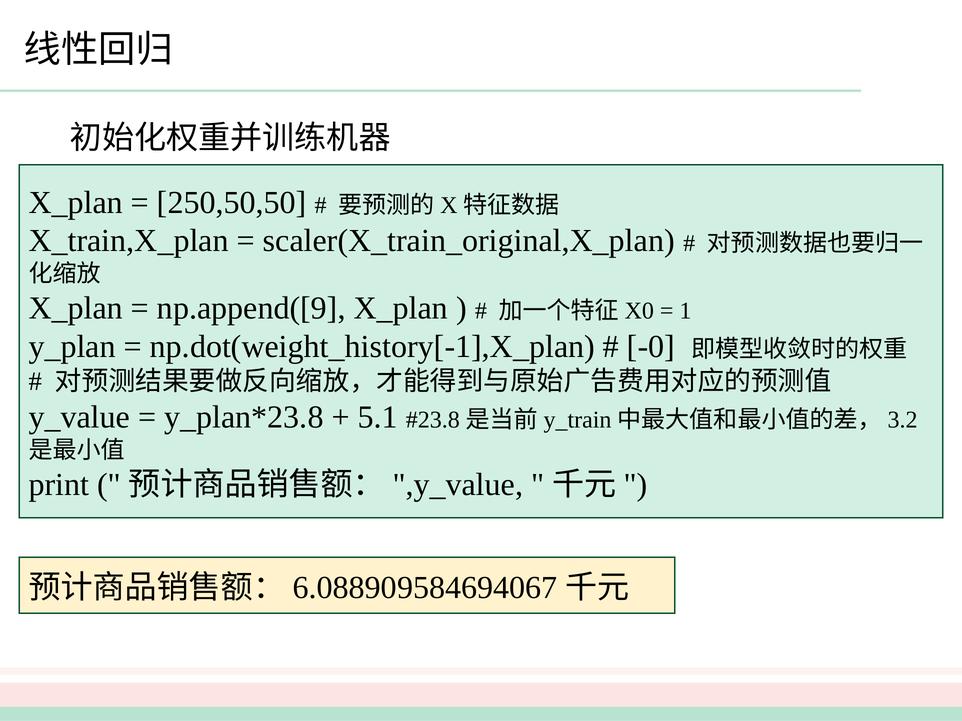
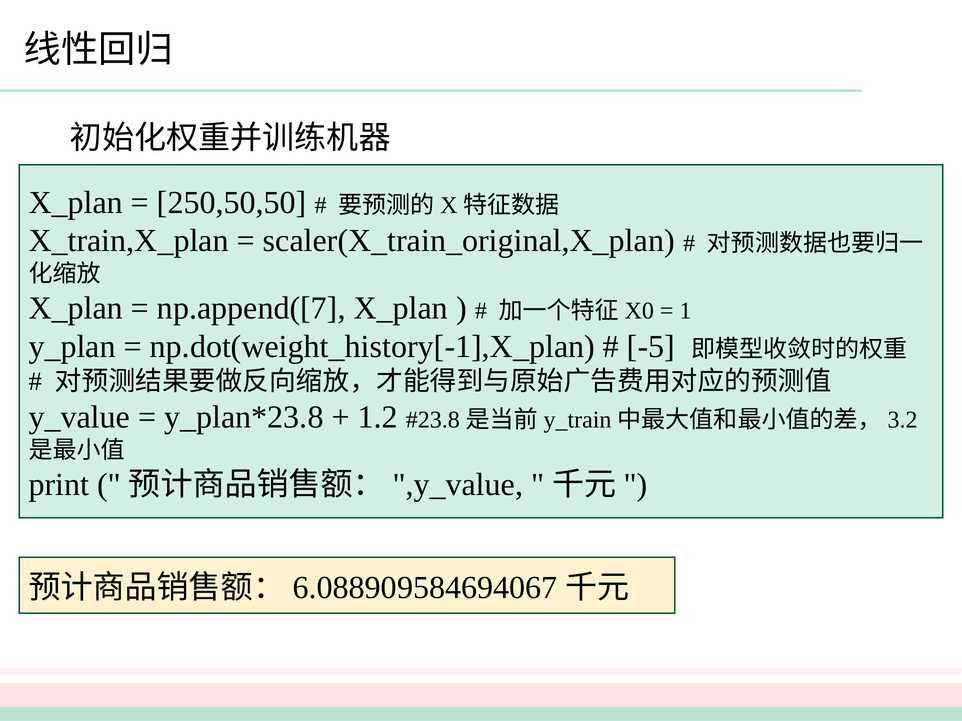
np.append([9: np.append([9 -> np.append([7 (251, 308)
-0: -0 -> -5 (651, 347)
5.1: 5.1 -> 1.2 (378, 417)
